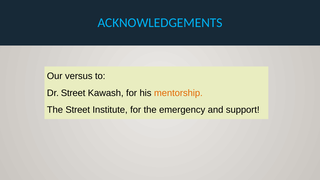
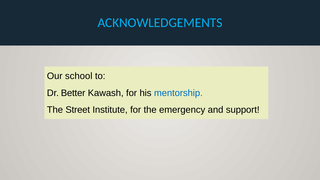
versus: versus -> school (79, 76)
Dr Street: Street -> Better (73, 93)
mentorship colour: orange -> blue (178, 93)
